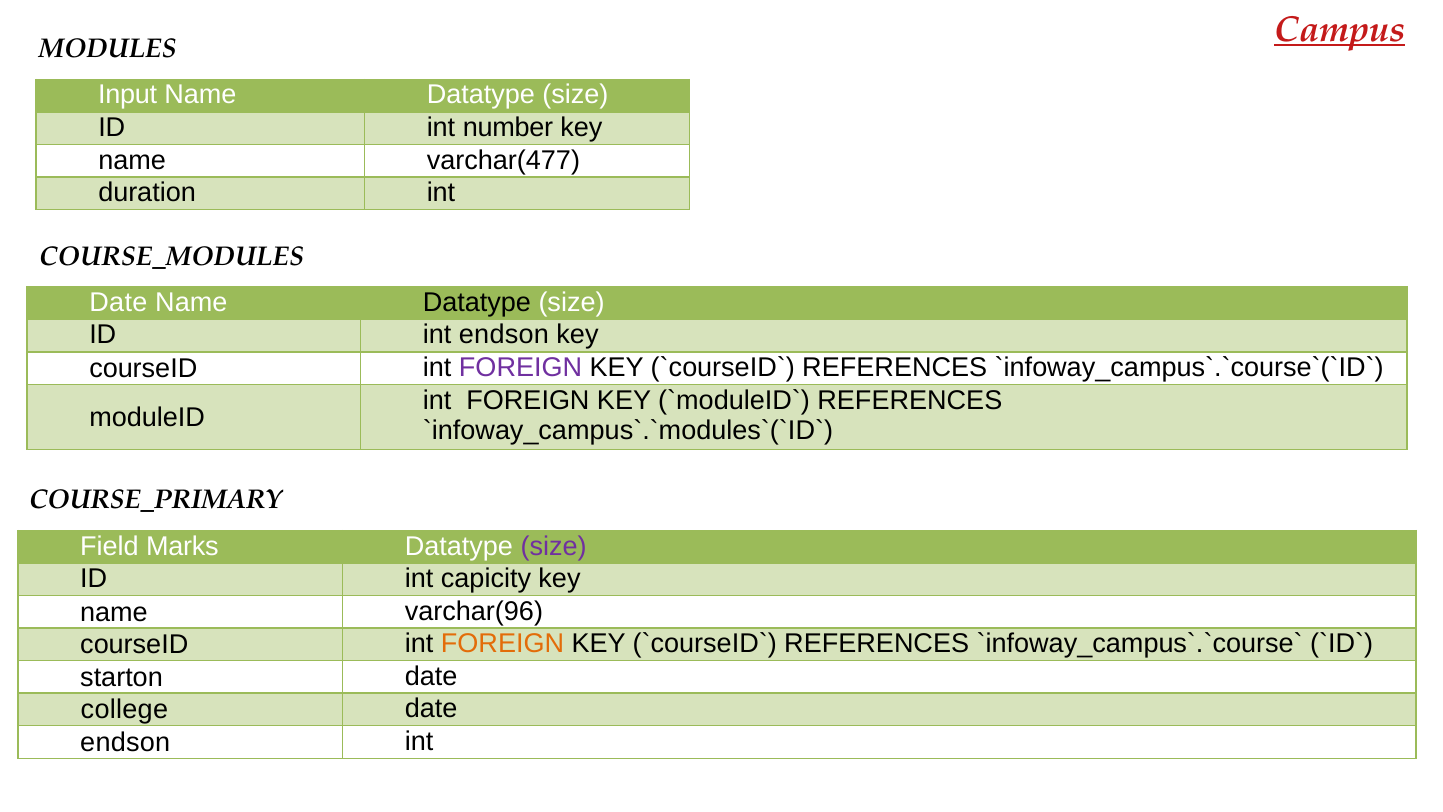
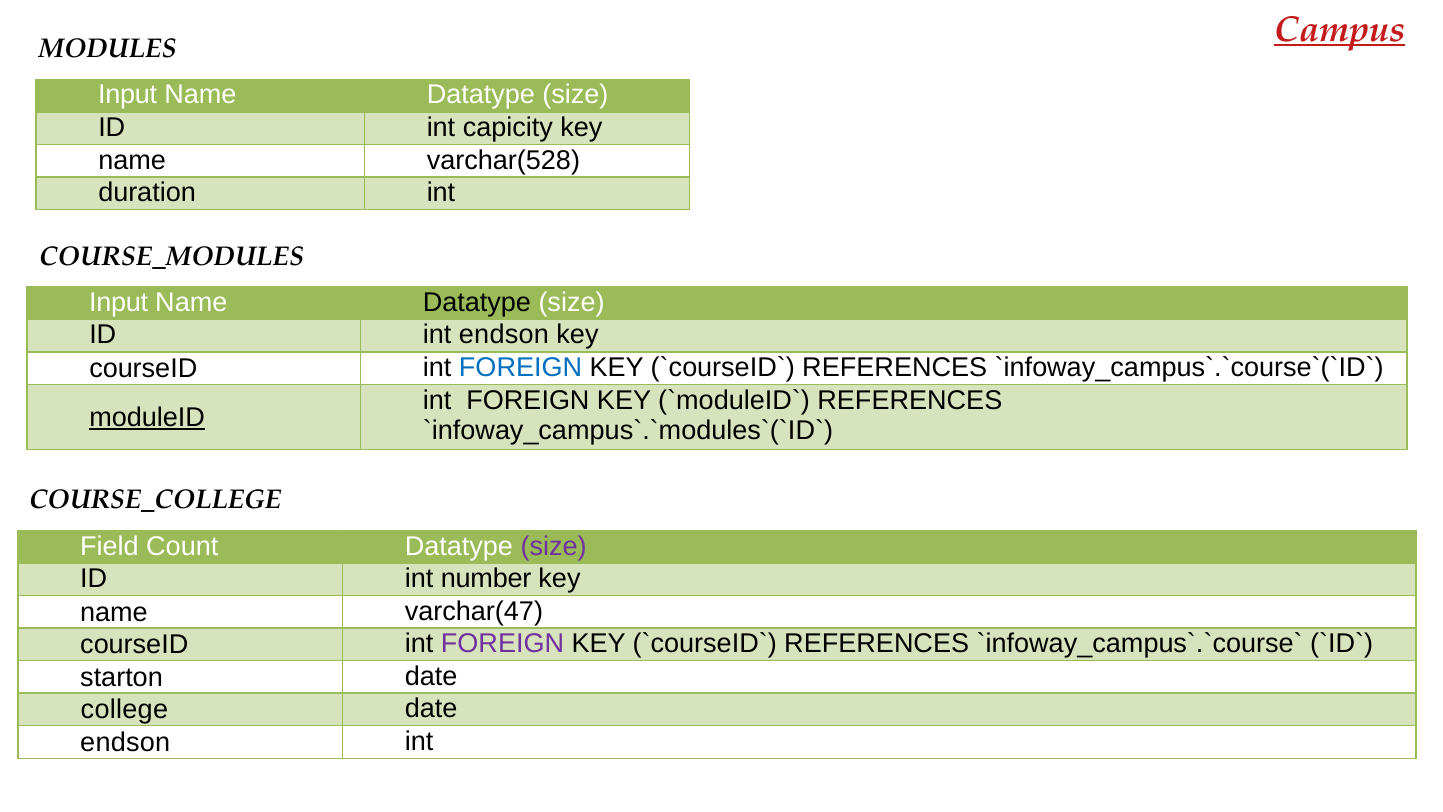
number: number -> capicity (508, 128)
varchar(477: varchar(477 -> varchar(528 (503, 160)
Date: Date -> Input (119, 302)
FOREIGN colour: purple -> blue (521, 367)
moduleID underline: none -> present (147, 417)
COURSE_PRIMARY: COURSE_PRIMARY -> COURSE_COLLEGE (155, 500)
Marks: Marks -> Count (182, 546)
capicity: capicity -> number (486, 579)
varchar(96: varchar(96 -> varchar(47 (474, 611)
FOREIGN colour: orange -> purple (503, 644)
